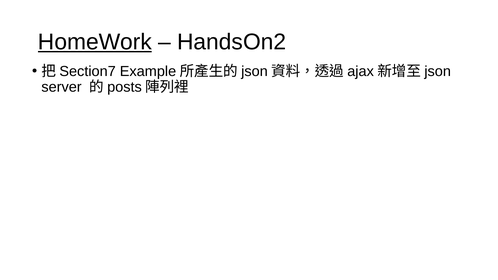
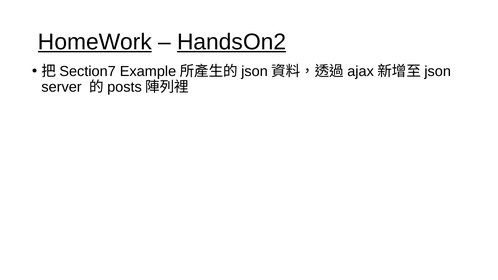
HandsOn2 underline: none -> present (232, 42)
